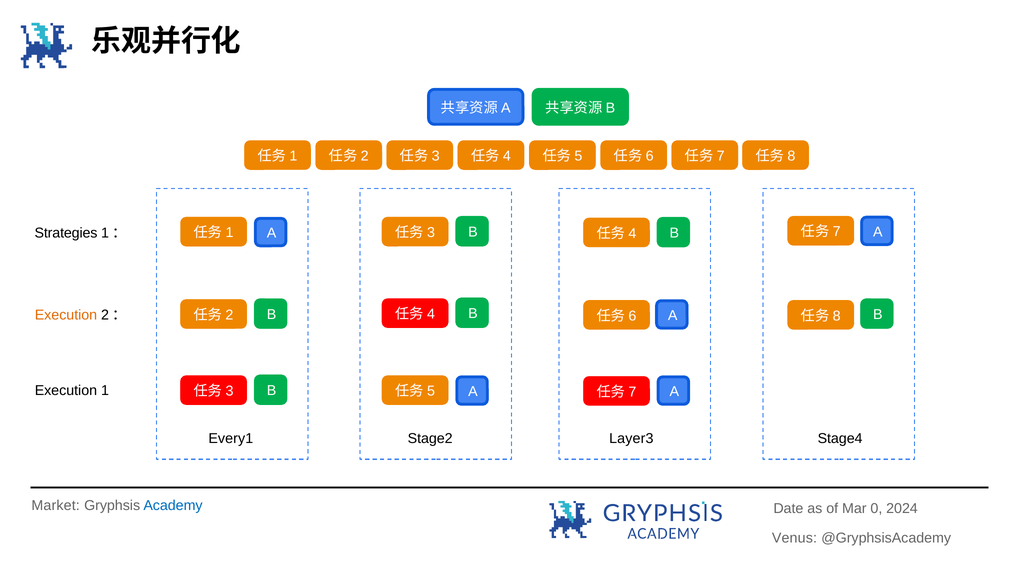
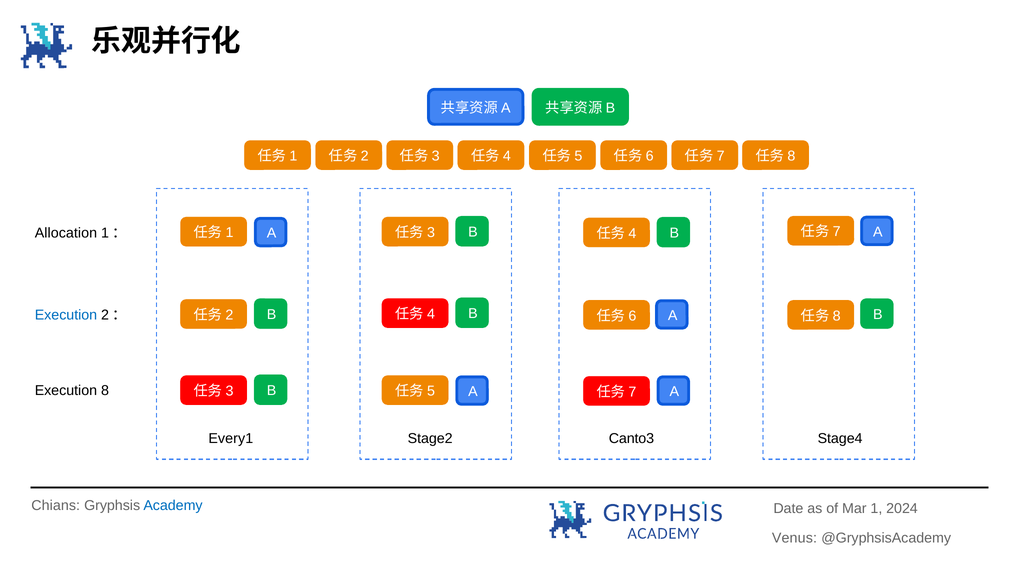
Strategies: Strategies -> Allocation (66, 233)
Execution colour: orange -> blue (66, 315)
1: 1 -> 8 (105, 390)
Layer3: Layer3 -> Canto3 (631, 438)
Market: Market -> Chians (56, 505)
0: 0 -> 1 (876, 508)
